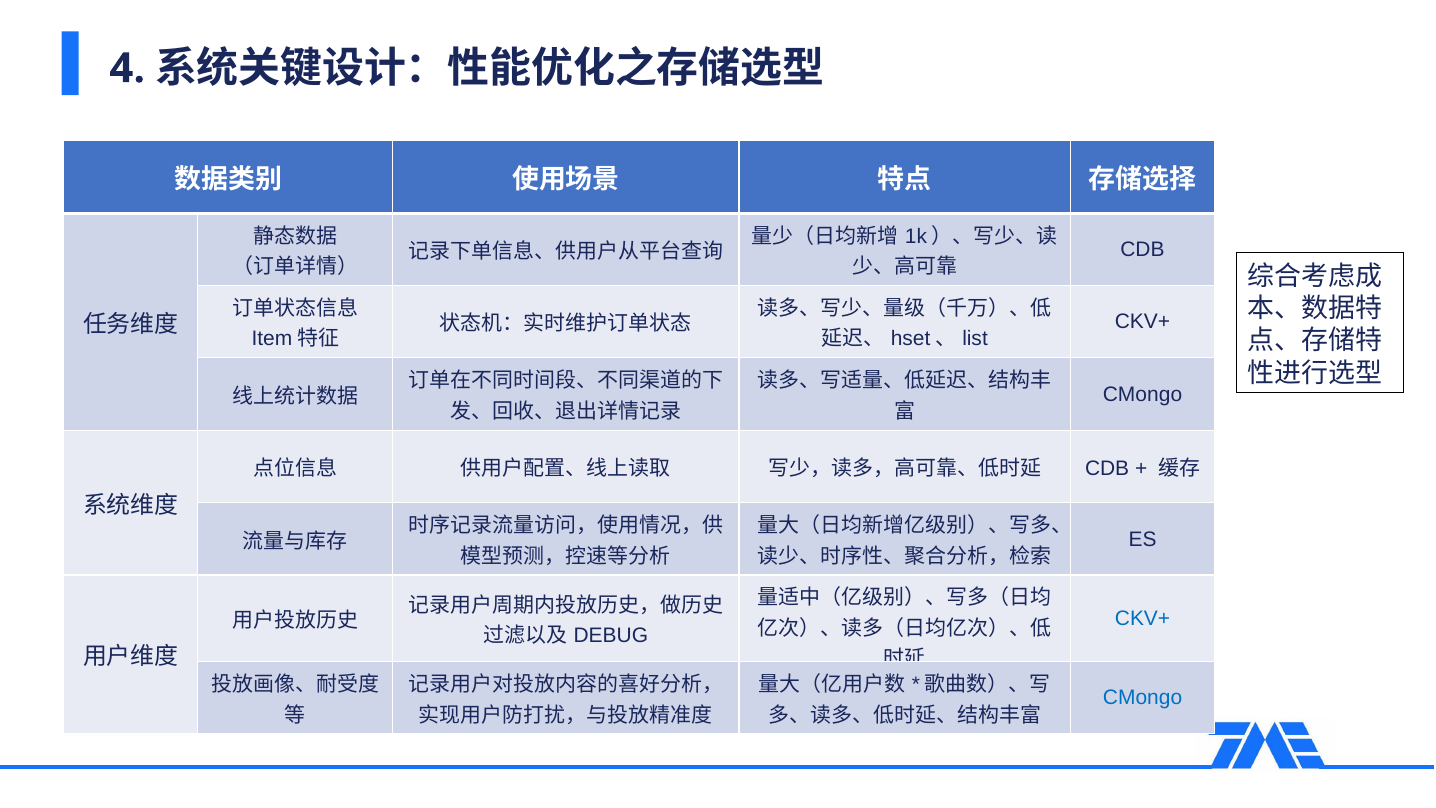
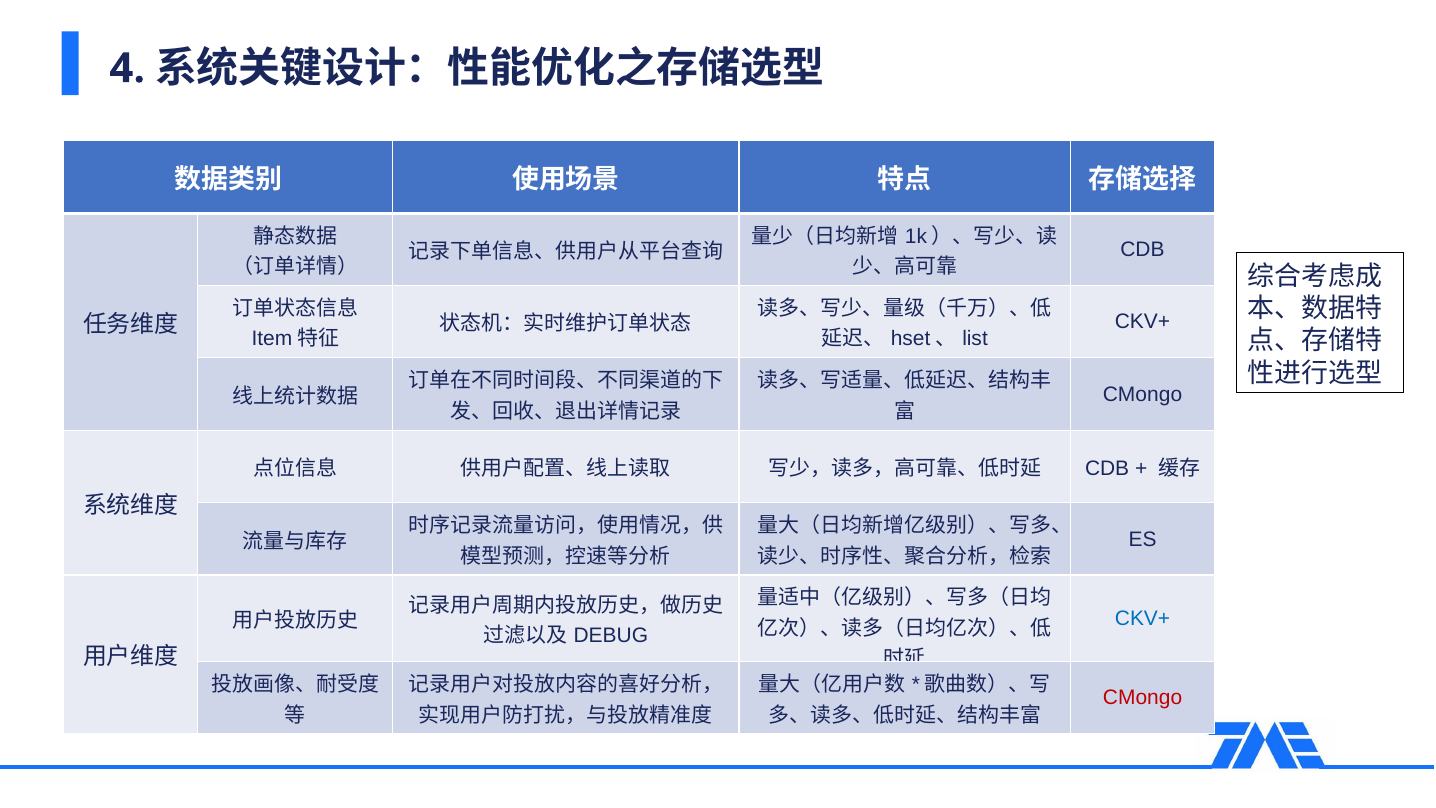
CMongo colour: blue -> red (1143, 698)
